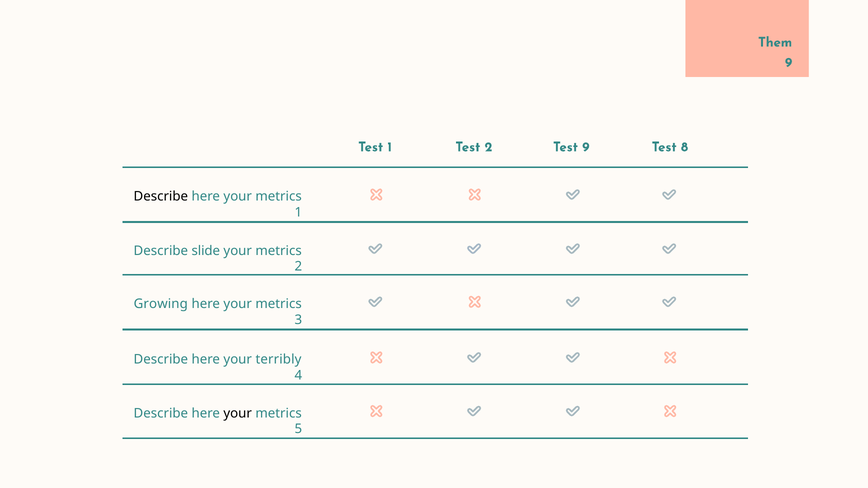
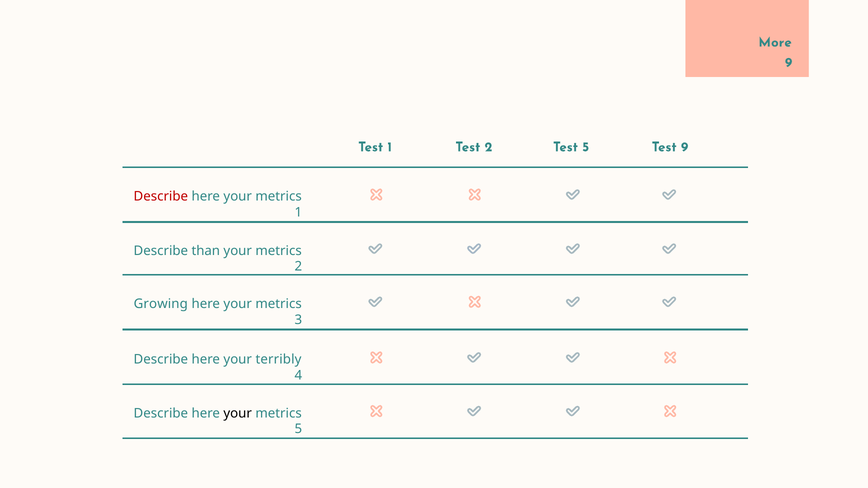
Them: Them -> More (775, 42)
Test 9: 9 -> 5 (586, 147)
Test 8: 8 -> 9 (685, 147)
Describe colour: black -> red (161, 197)
slide: slide -> than (206, 251)
